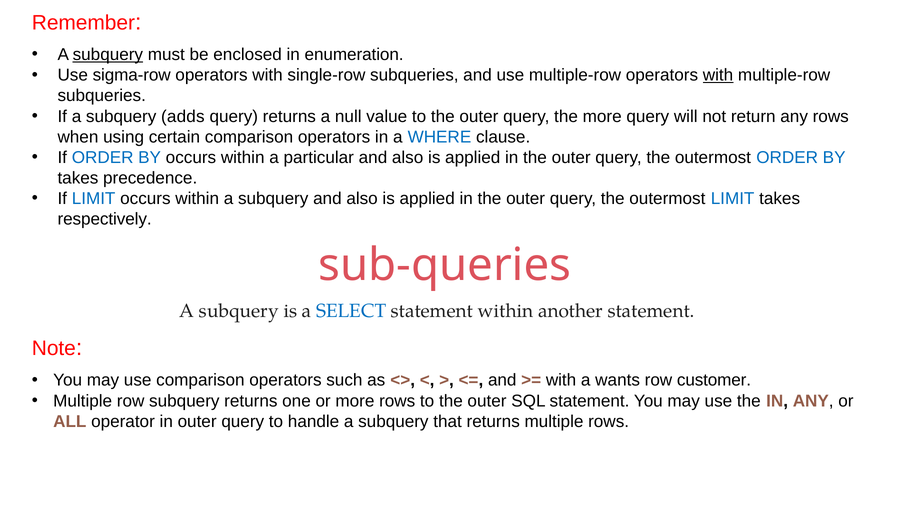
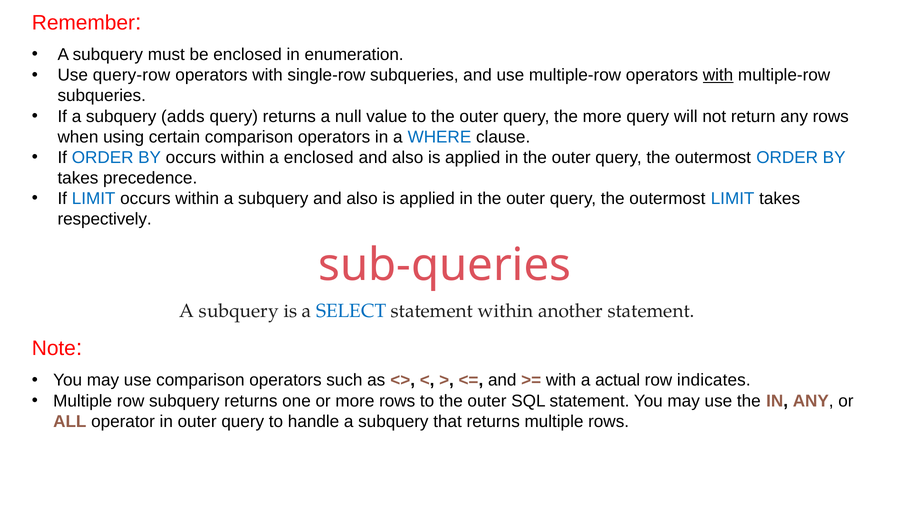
subquery underline: present -> none (108, 55)
sigma-row: sigma-row -> query-row (132, 75)
a particular: particular -> enclosed (319, 157)
wants: wants -> actual (618, 380)
customer: customer -> indicates (714, 380)
